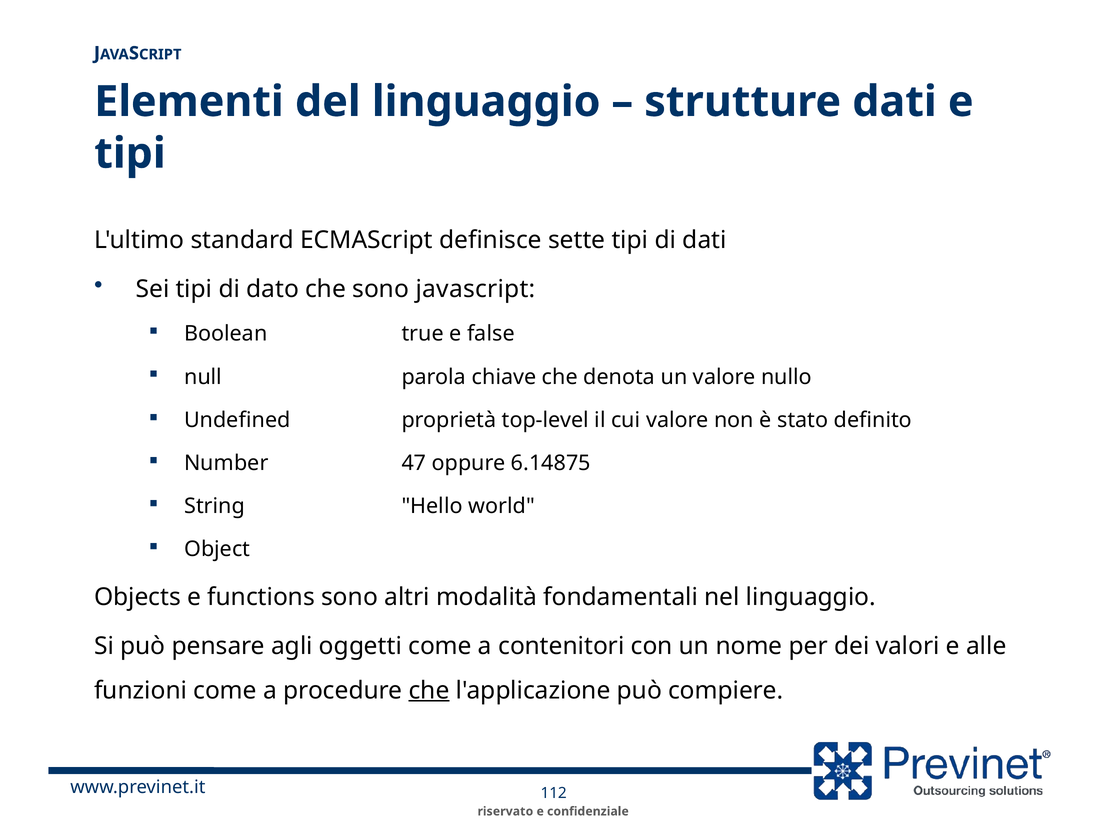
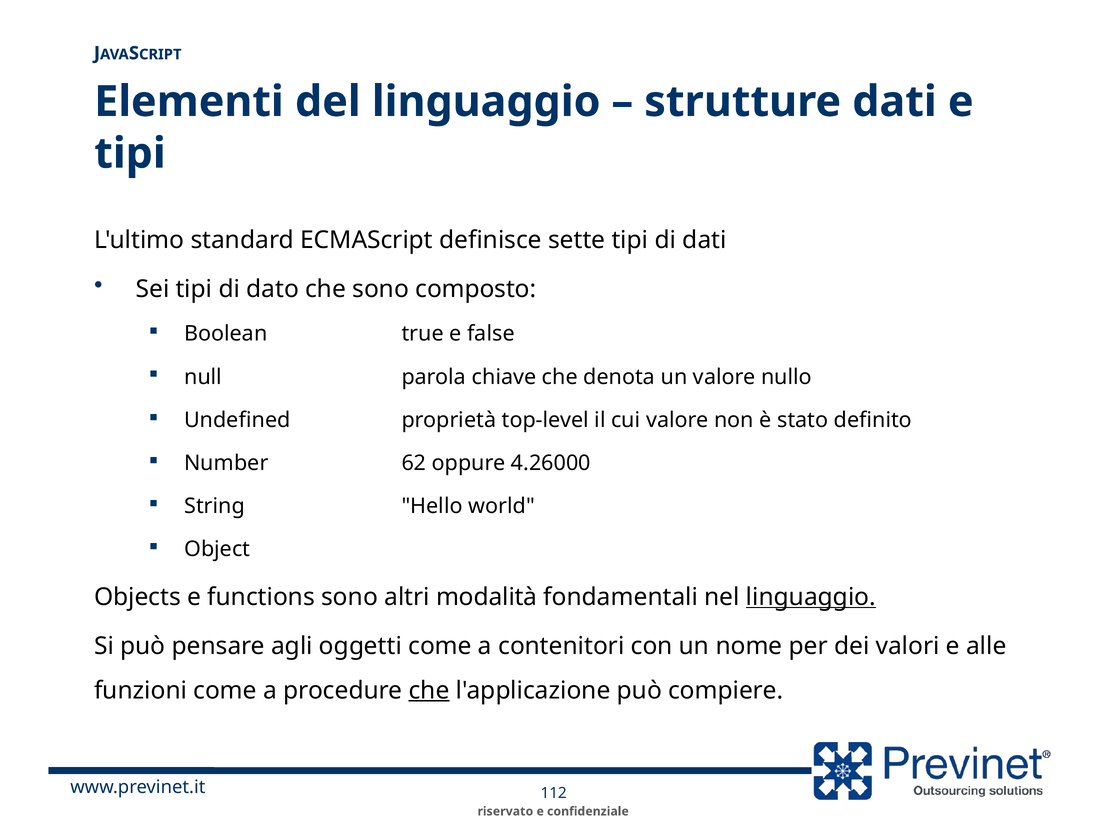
sono javascript: javascript -> composto (476, 289)
47: 47 -> 62 (414, 463)
6.14875: 6.14875 -> 4.26000 (551, 463)
linguaggio underline: none -> present (811, 597)
